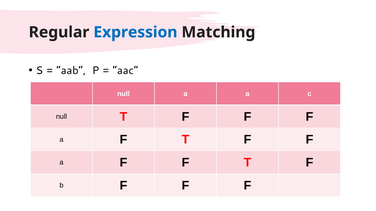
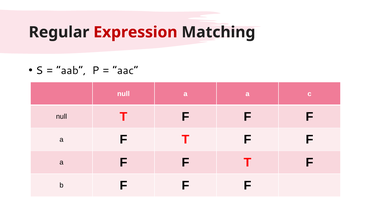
Expression colour: blue -> red (135, 32)
